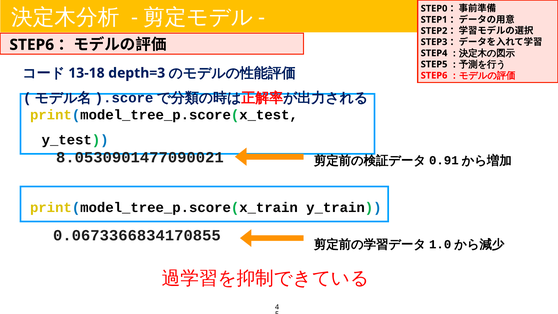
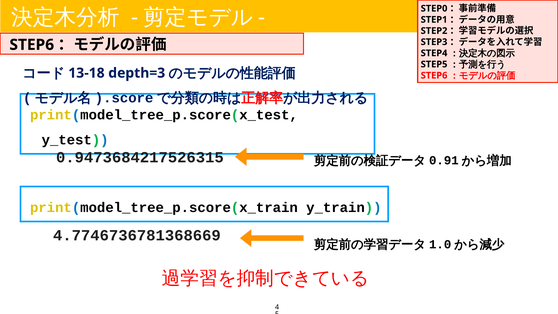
8.0530901477090021: 8.0530901477090021 -> 0.9473684217526315 (140, 157)
0.0673366834170855: 0.0673366834170855 -> 4.7746736781368669 (137, 235)
